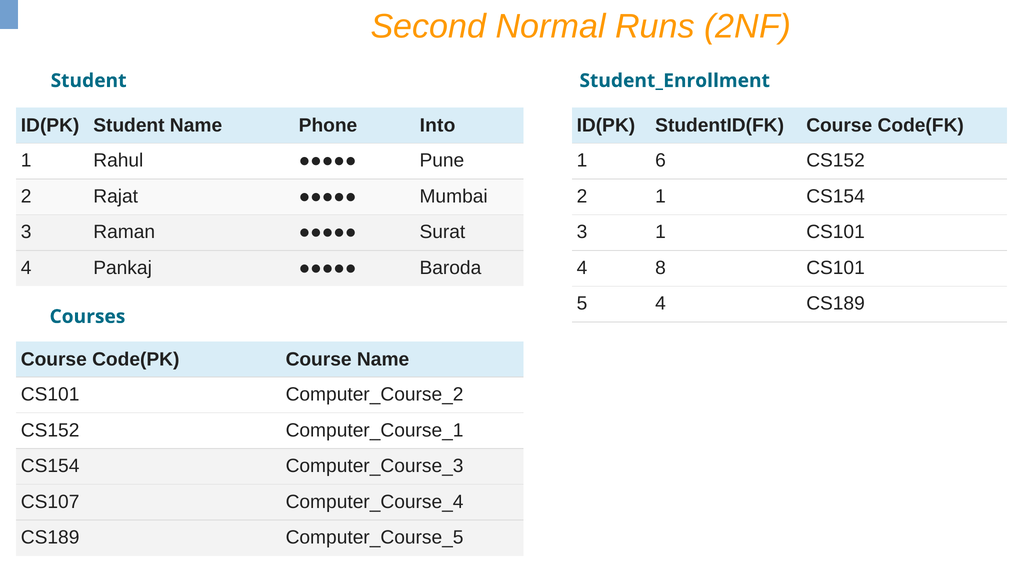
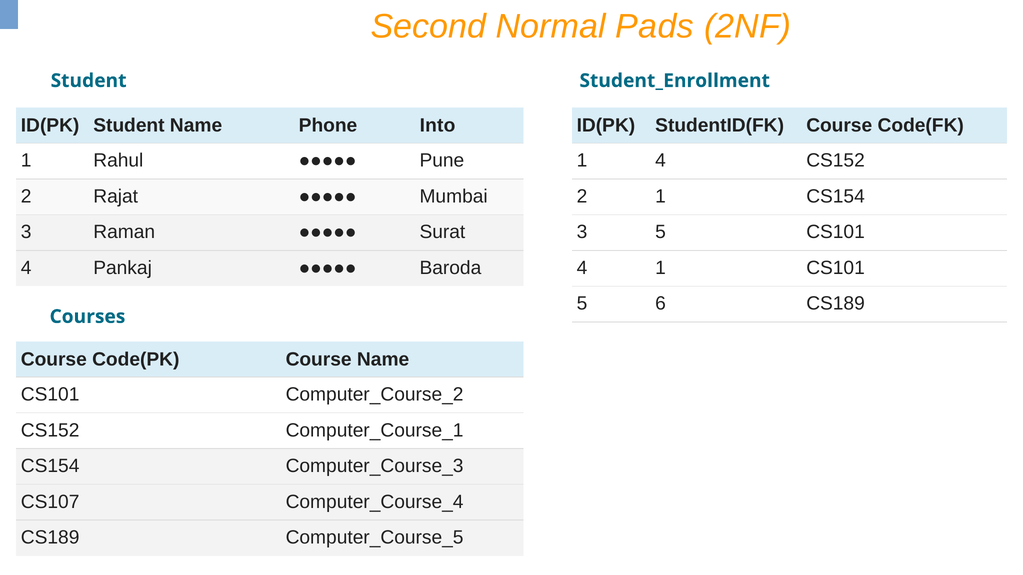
Runs: Runs -> Pads (655, 27)
1 6: 6 -> 4 (661, 161)
3 1: 1 -> 5 (661, 232)
4 8: 8 -> 1 (661, 268)
5 4: 4 -> 6 (661, 304)
